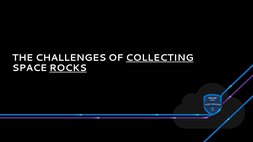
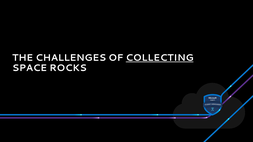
ROCKS underline: present -> none (68, 68)
